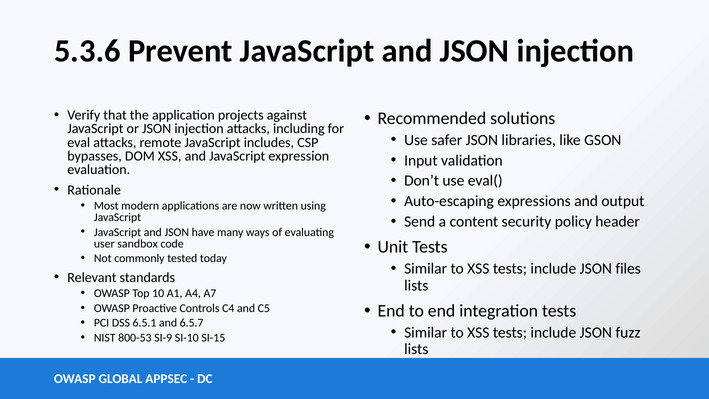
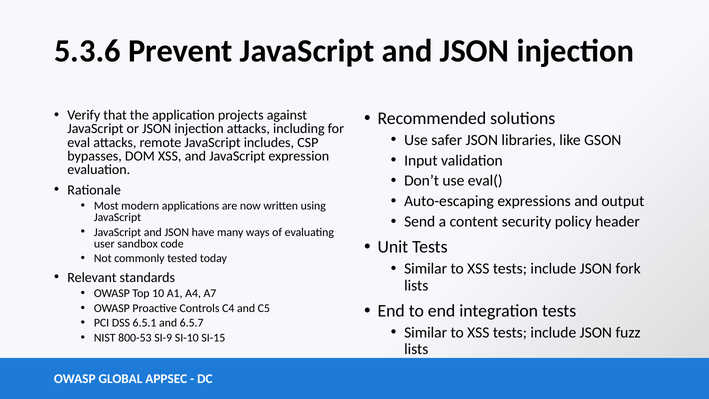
files: files -> fork (628, 269)
